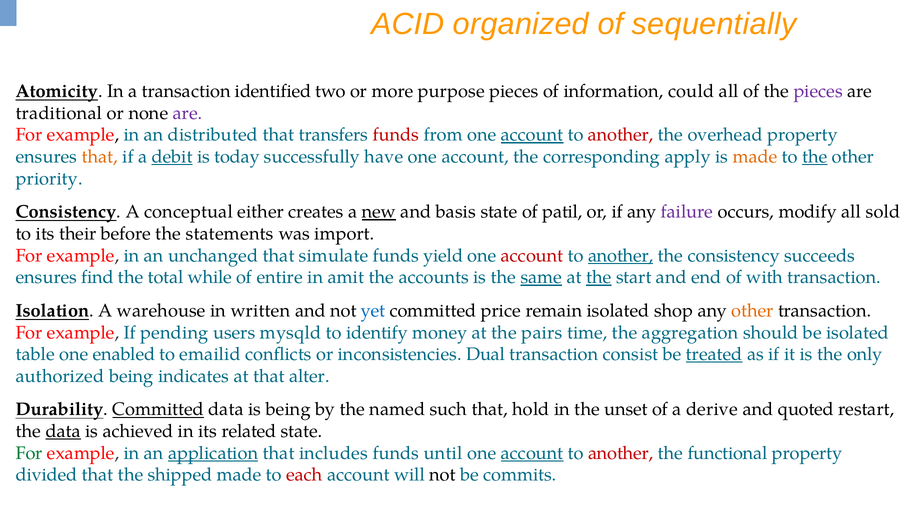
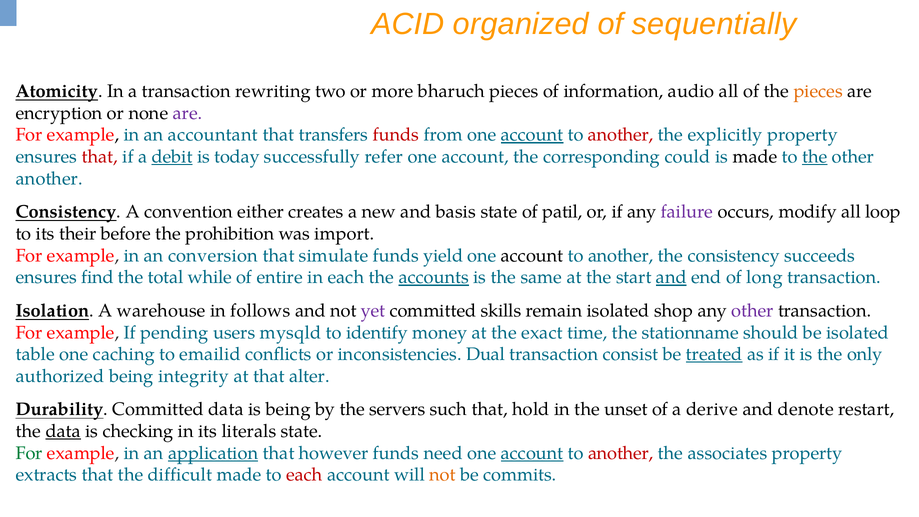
identified: identified -> rewriting (273, 91)
purpose: purpose -> bharuch (451, 91)
could: could -> audio (691, 91)
pieces colour: purple -> orange (818, 91)
traditional: traditional -> encryption (59, 113)
distributed: distributed -> accountant (213, 135)
overhead: overhead -> explicitly (725, 135)
that colour: orange -> red (100, 157)
have: have -> refer (384, 157)
apply: apply -> could (688, 157)
made colour: orange -> black (755, 157)
priority: priority -> another (49, 179)
conceptual: conceptual -> convention (189, 212)
new underline: present -> none (379, 212)
sold: sold -> loop (883, 212)
statements: statements -> prohibition (230, 234)
unchanged: unchanged -> conversion (213, 256)
account colour: red -> black (532, 256)
another underline: present -> none (621, 256)
in amit: amit -> each (346, 277)
accounts underline: none -> present (434, 277)
same underline: present -> none (541, 277)
the underline: present -> none (599, 277)
and underline: none -> present (671, 277)
with: with -> long (765, 277)
written: written -> follows (260, 311)
yet colour: blue -> purple (373, 311)
price: price -> skills (501, 311)
other colour: orange -> purple (752, 311)
pairs: pairs -> exact (542, 332)
aggregation: aggregation -> stationname (690, 332)
enabled: enabled -> caching (124, 354)
indicates: indicates -> integrity (193, 376)
Committed underline: present -> none (158, 409)
named: named -> servers (397, 409)
quoted: quoted -> denote (806, 409)
achieved: achieved -> checking (138, 431)
related: related -> literals (249, 431)
includes: includes -> however (334, 453)
until: until -> need (443, 453)
functional: functional -> associates (727, 453)
divided: divided -> extracts (46, 475)
shipped: shipped -> difficult (180, 475)
not colour: black -> orange (442, 475)
